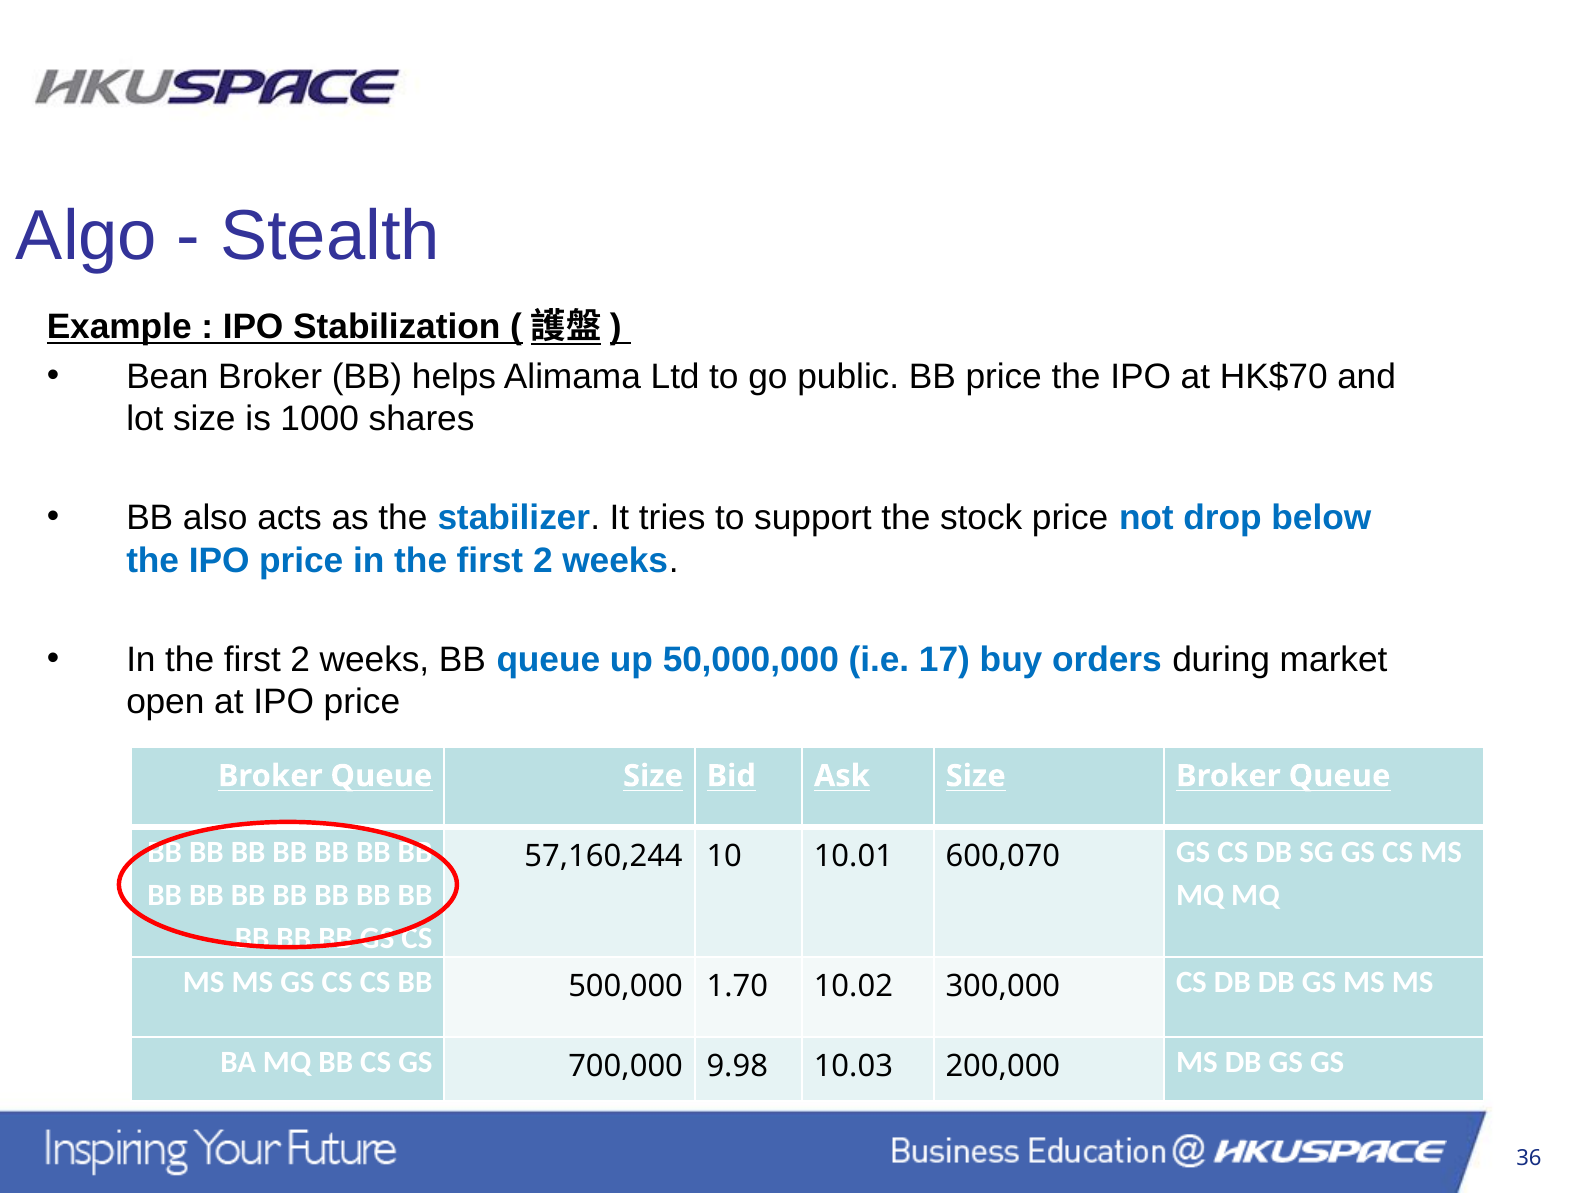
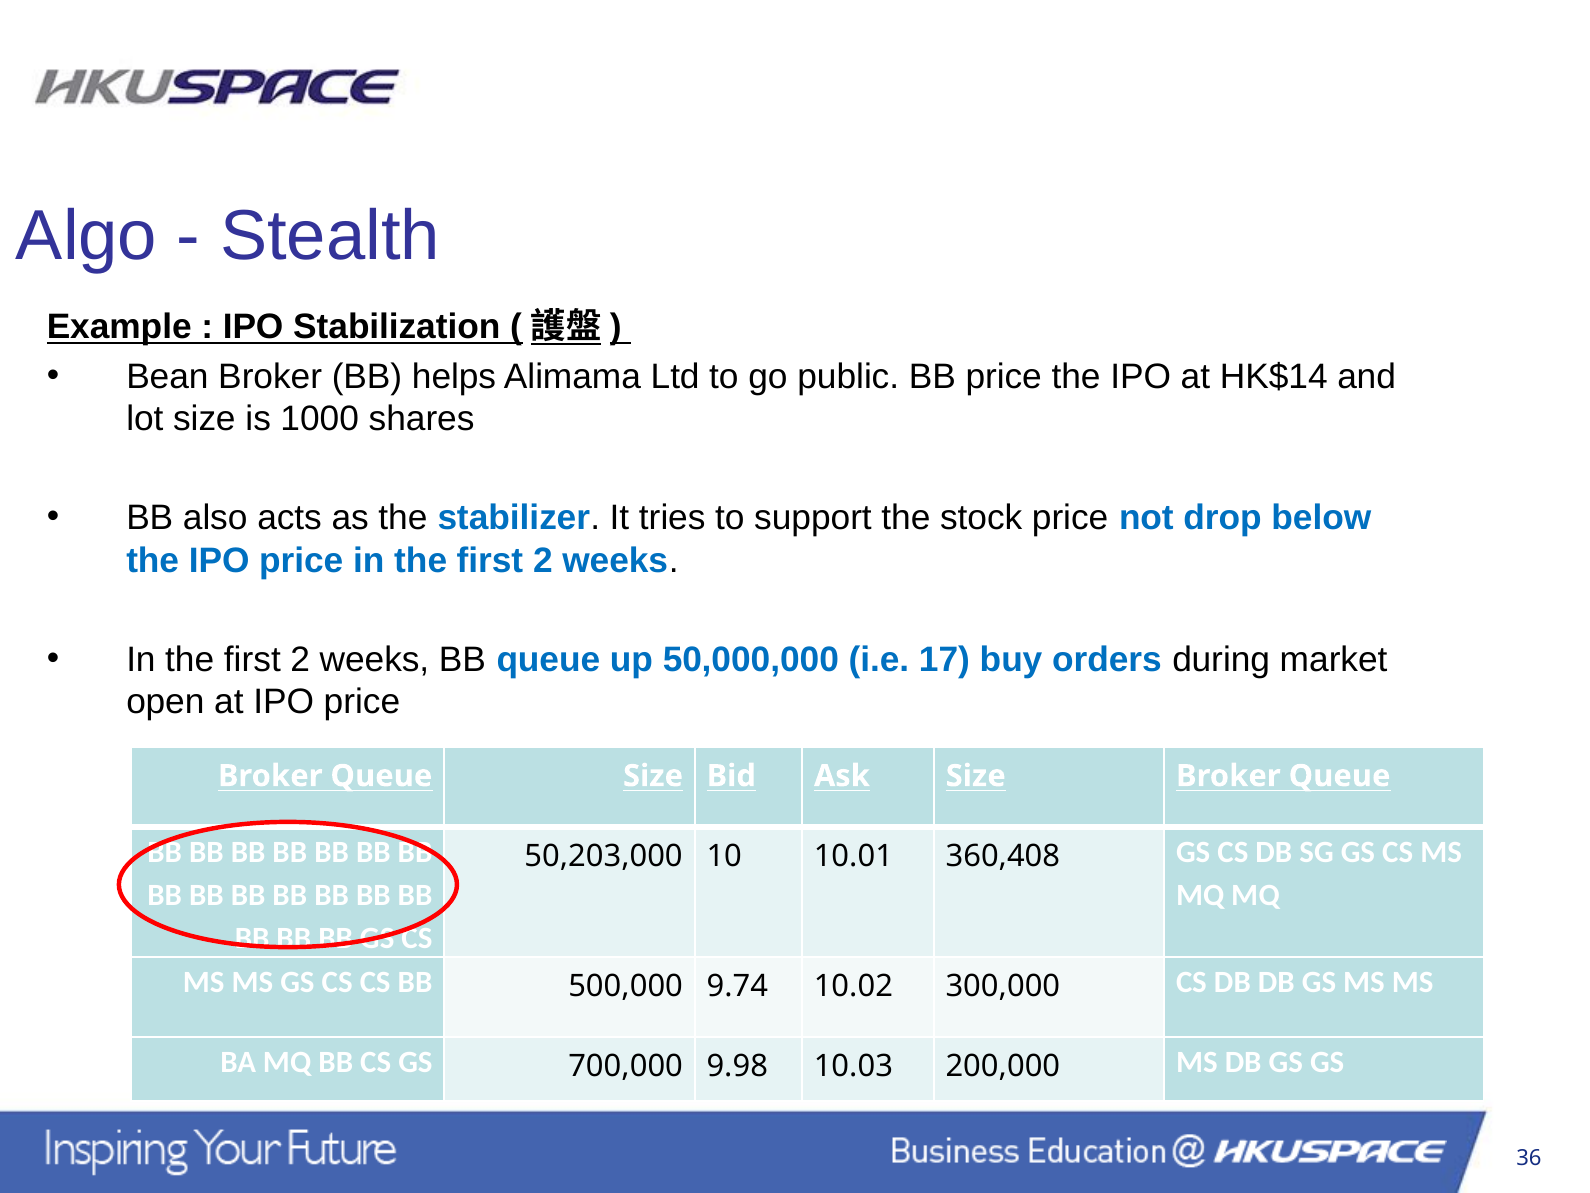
HK$70: HK$70 -> HK$14 (1274, 377)
57,160,244: 57,160,244 -> 50,203,000 (604, 856)
600,070: 600,070 -> 360,408 (1003, 856)
1.70: 1.70 -> 9.74 (737, 986)
